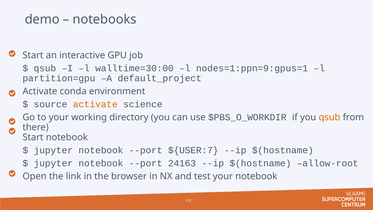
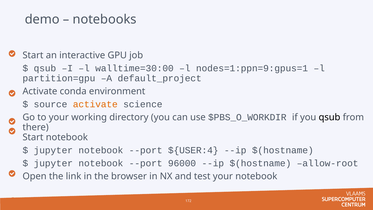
qsub colour: orange -> black (330, 117)
${USER:7: ${USER:7 -> ${USER:4 (193, 150)
24163: 24163 -> 96000 (182, 163)
